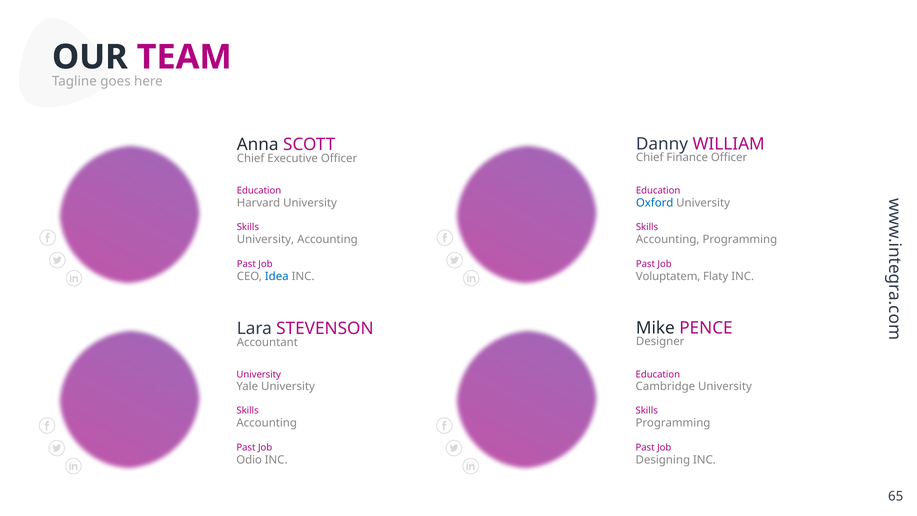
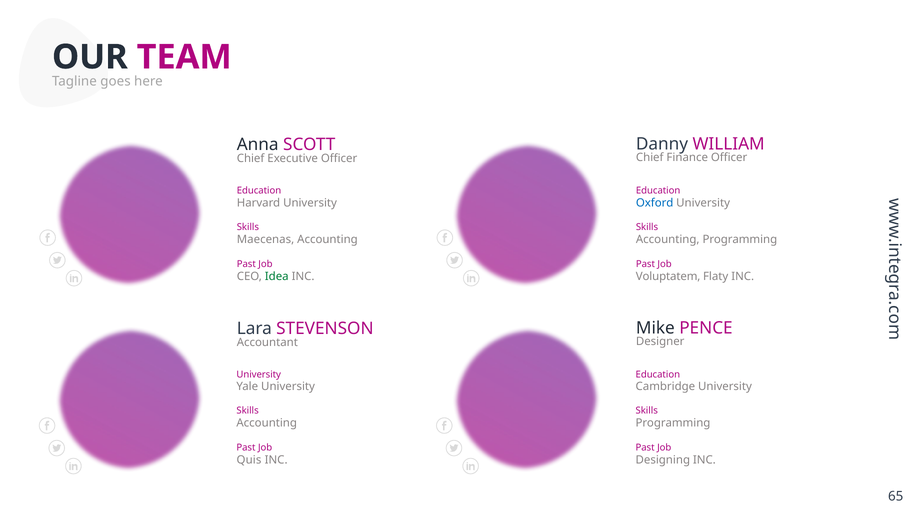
University: University -> Maecenas (266, 239)
Idea colour: blue -> green (277, 276)
Odio: Odio -> Quis (249, 460)
